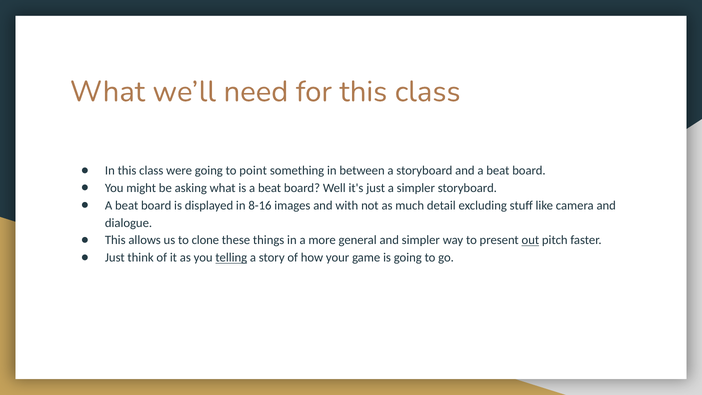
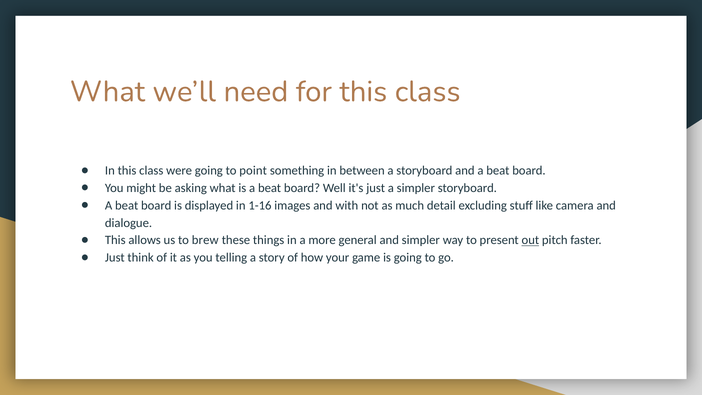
8-16: 8-16 -> 1-16 (260, 205)
clone: clone -> brew (205, 240)
telling underline: present -> none (231, 258)
